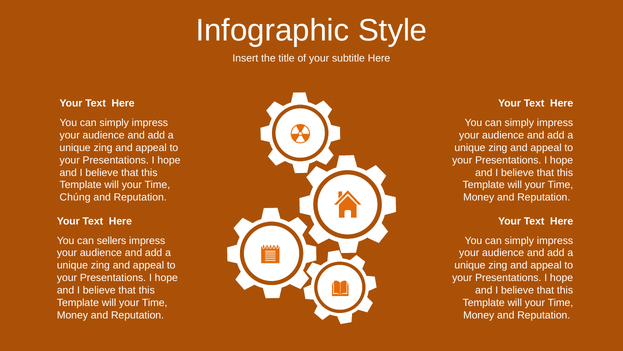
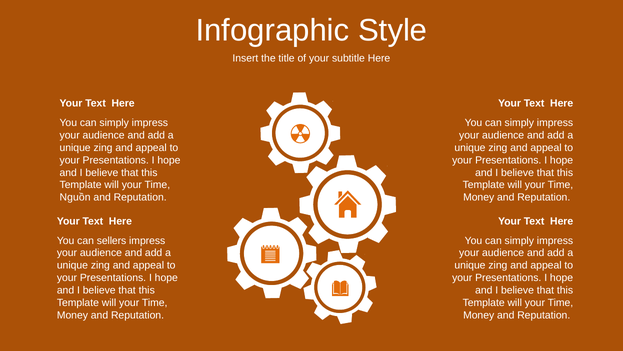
Chúng: Chúng -> Nguồn (75, 197)
